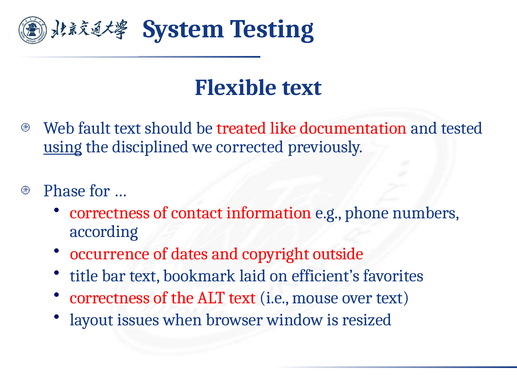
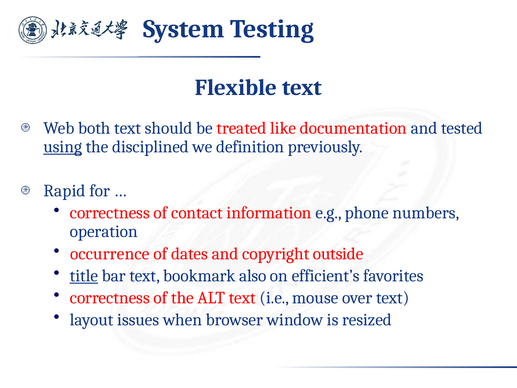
fault: fault -> both (94, 128)
corrected: corrected -> definition (250, 147)
Phase: Phase -> Rapid (65, 191)
according: according -> operation (104, 231)
title underline: none -> present (84, 276)
laid: laid -> also (253, 276)
